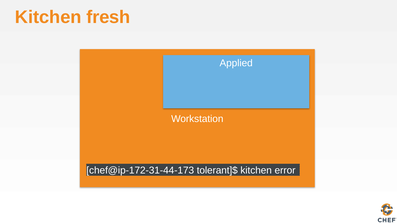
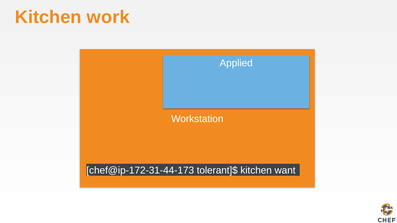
fresh: fresh -> work (108, 17)
error: error -> want (285, 171)
